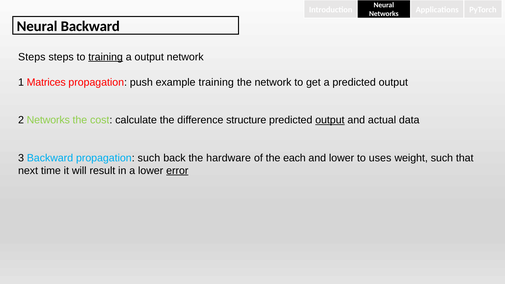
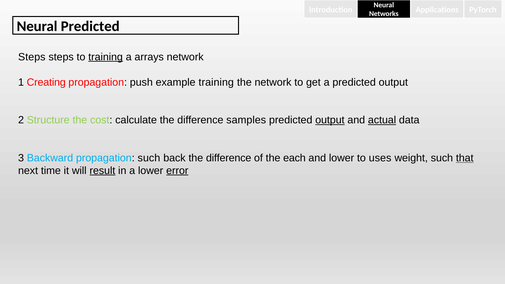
Neural Backward: Backward -> Predicted (90, 26)
a output: output -> arrays (149, 57)
Matrices: Matrices -> Creating (46, 82)
2 Networks: Networks -> Structure (48, 120)
structure: structure -> samples (246, 120)
actual underline: none -> present (382, 120)
back the hardware: hardware -> difference (229, 158)
that underline: none -> present (465, 158)
result underline: none -> present (102, 171)
